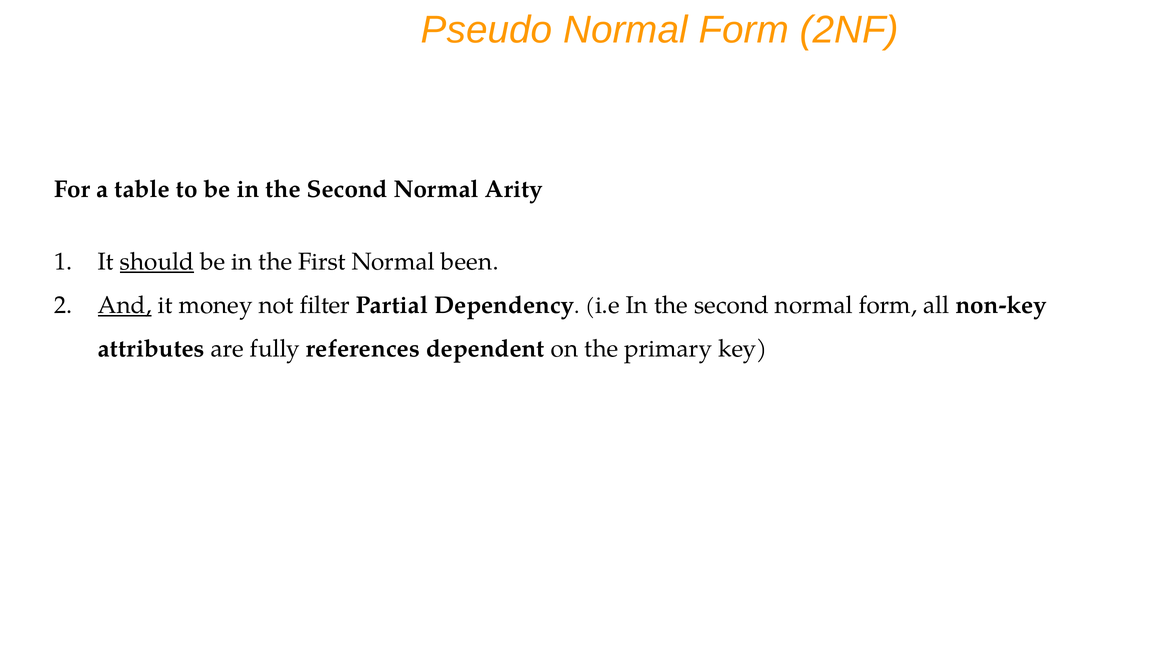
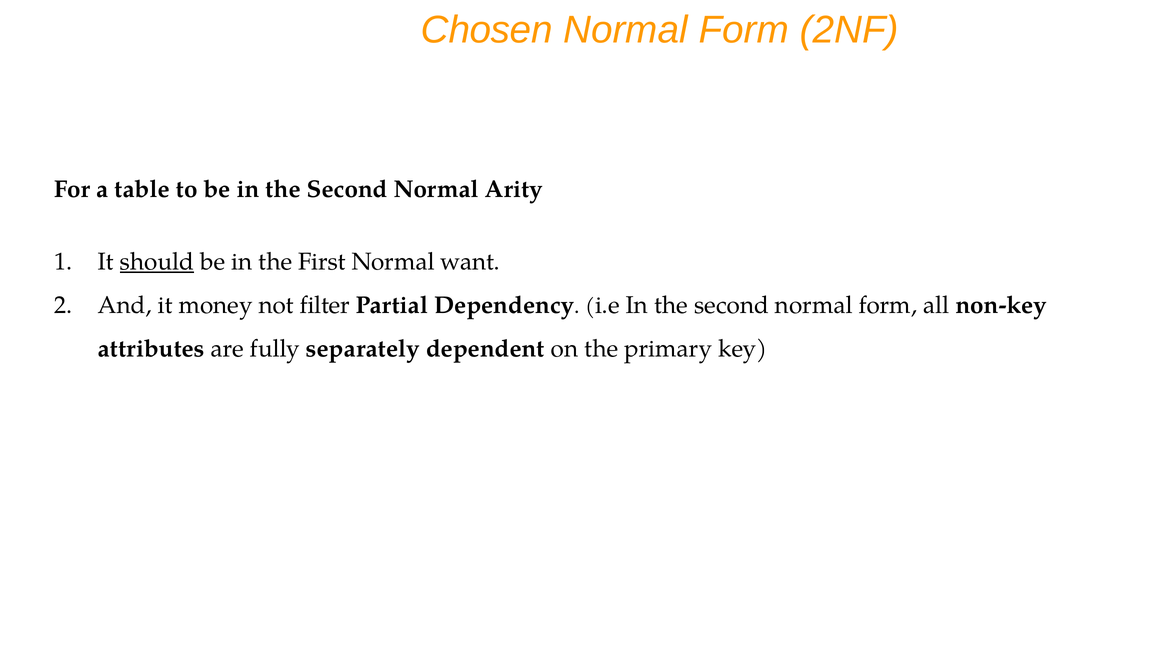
Pseudo: Pseudo -> Chosen (487, 30)
been: been -> want (470, 262)
And underline: present -> none (125, 306)
references: references -> separately (363, 349)
